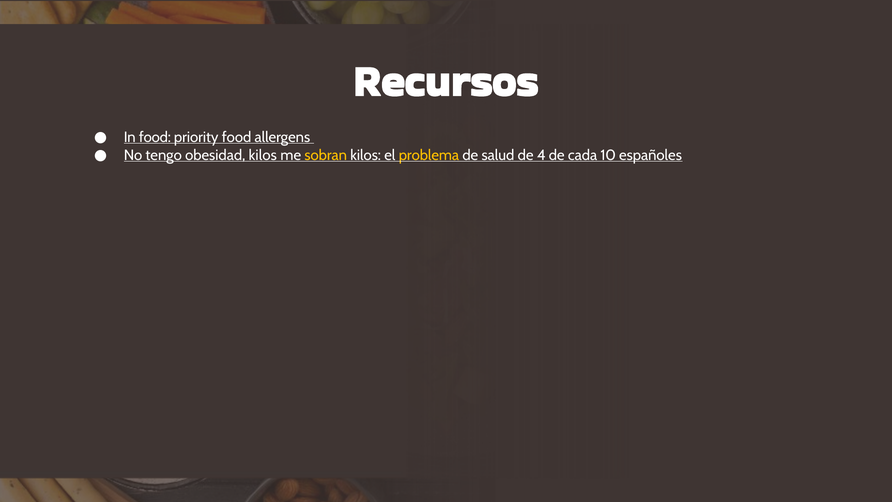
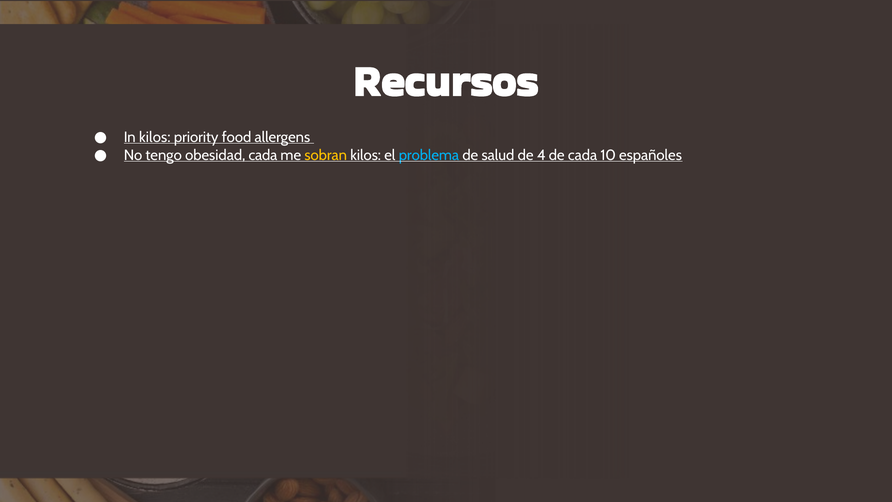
In food: food -> kilos (155, 137)
obesidad kilos: kilos -> cada (263, 155)
problema colour: yellow -> light blue (429, 155)
